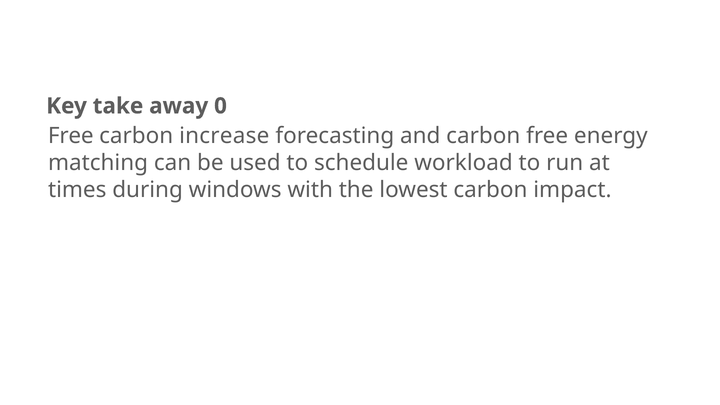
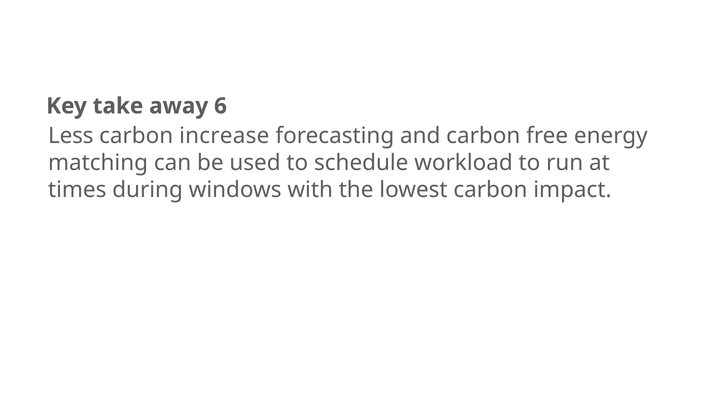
0: 0 -> 6 (220, 106)
Free: Free -> Less (71, 136)
